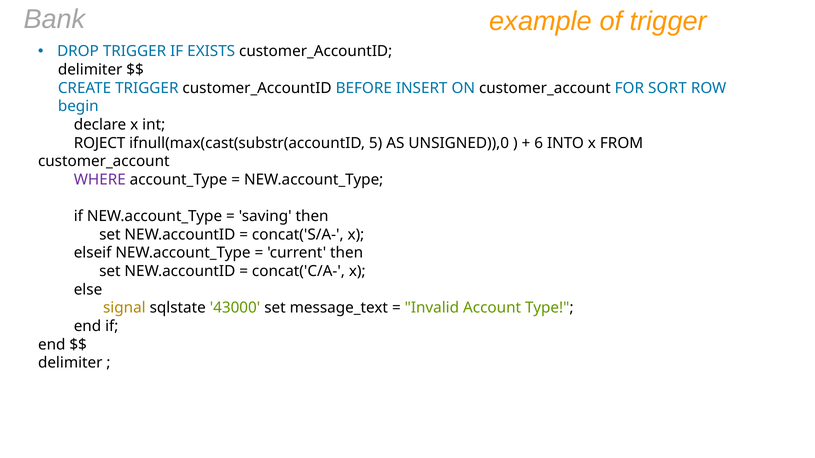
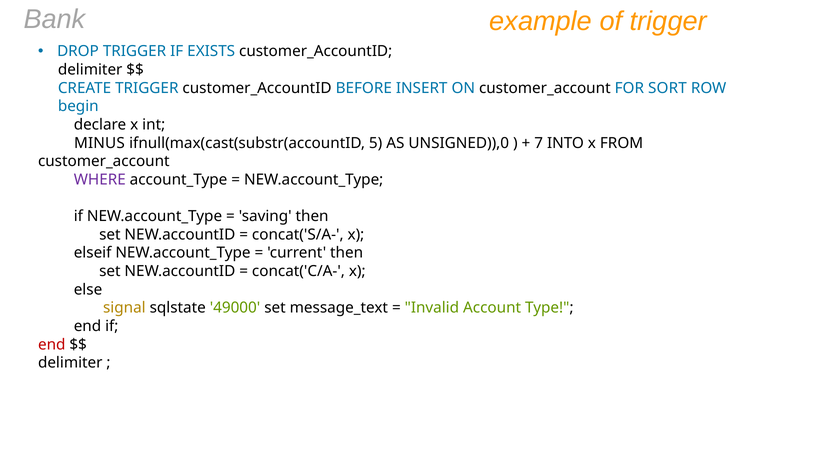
ROJECT: ROJECT -> MINUS (99, 143)
6: 6 -> 7 (539, 143)
43000: 43000 -> 49000 (235, 308)
end colour: black -> red (52, 345)
